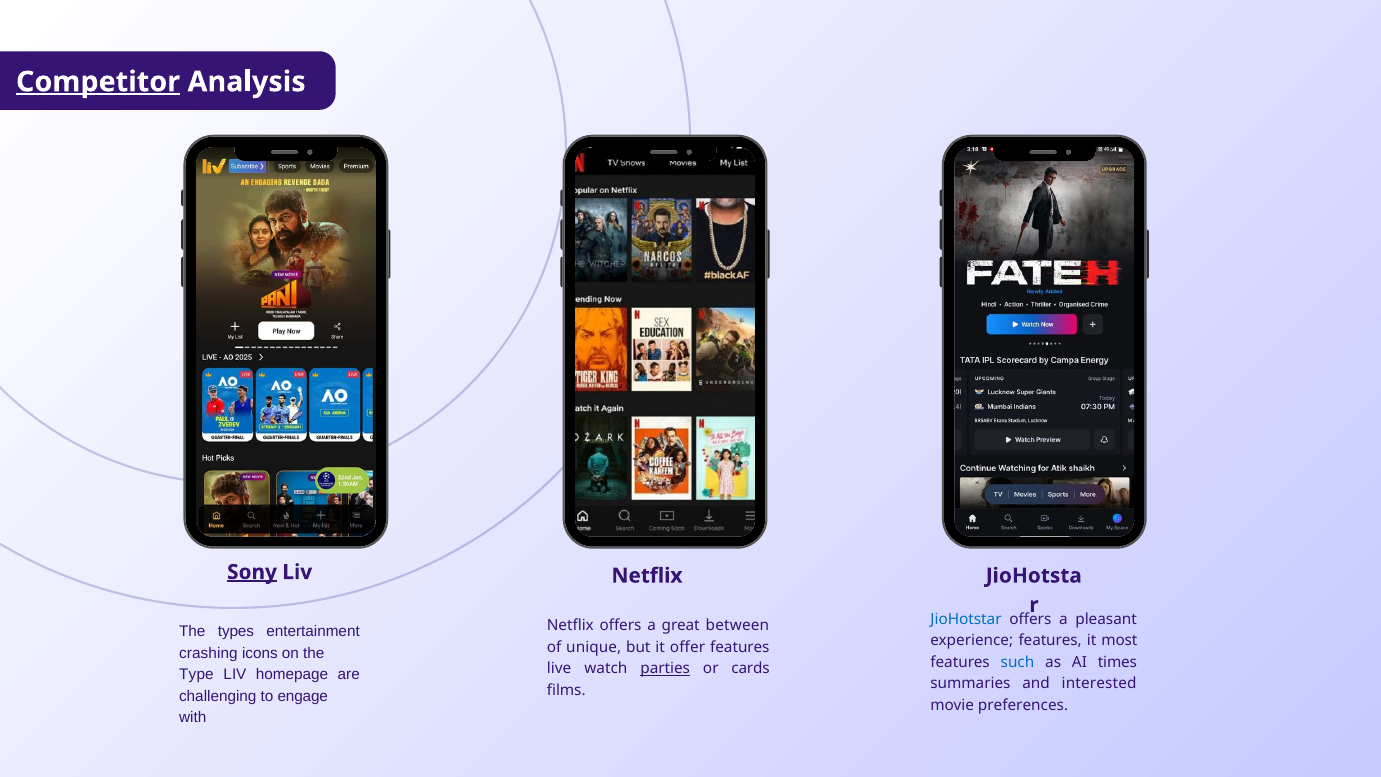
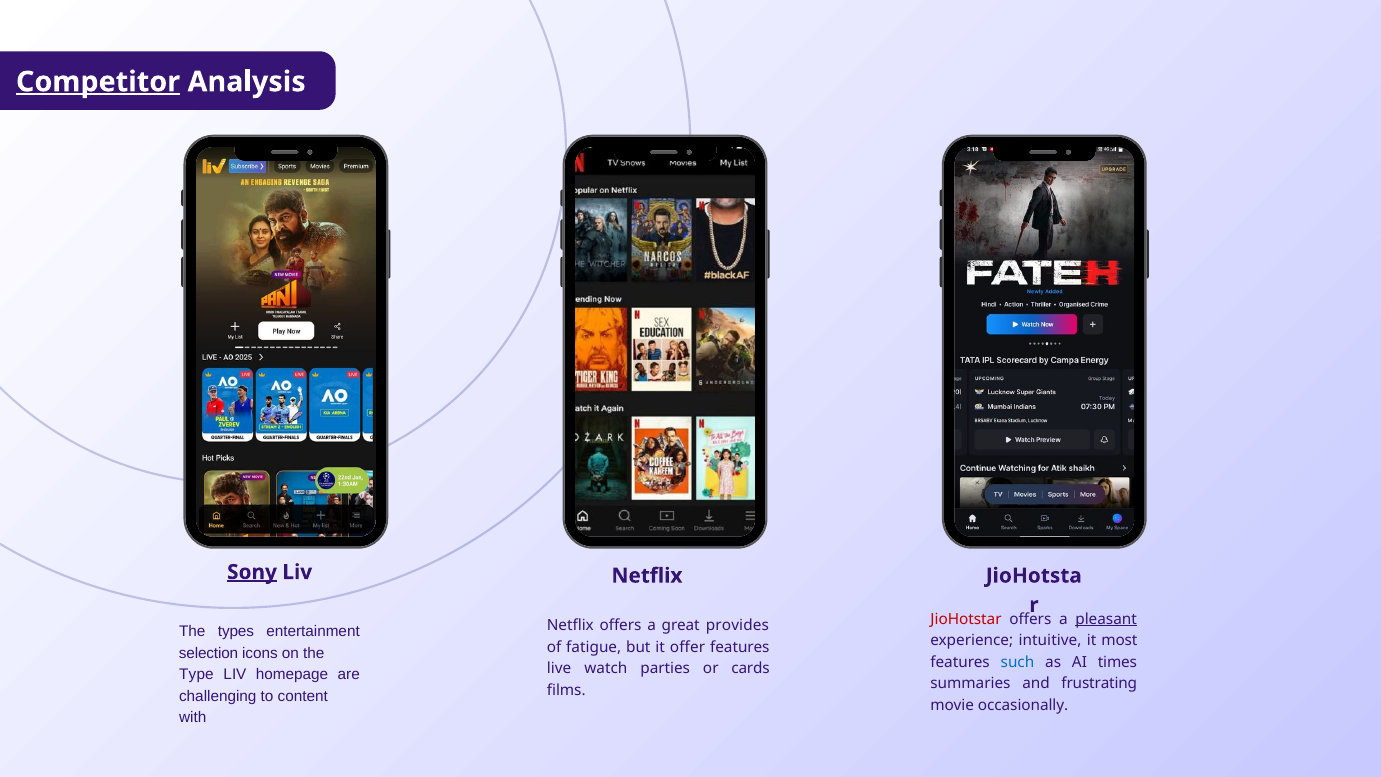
JioHotstar colour: blue -> red (966, 619)
pleasant underline: none -> present (1106, 619)
between: between -> provides (737, 625)
experience features: features -> intuitive (1050, 640)
unique: unique -> fatigue (594, 647)
crashing: crashing -> selection (209, 653)
parties underline: present -> none (665, 668)
interested: interested -> frustrating (1099, 683)
engage: engage -> content (303, 696)
preferences: preferences -> occasionally (1023, 705)
